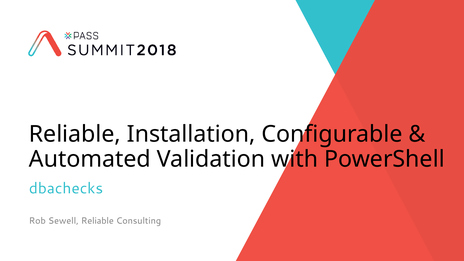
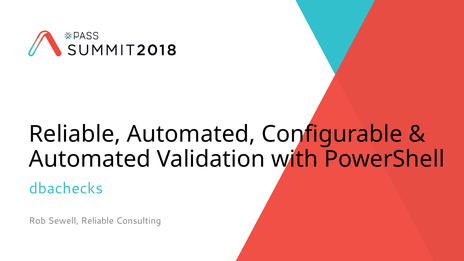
Reliable Installation: Installation -> Automated (191, 134)
